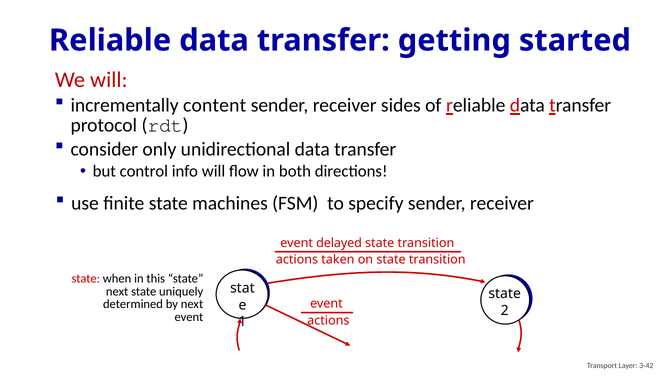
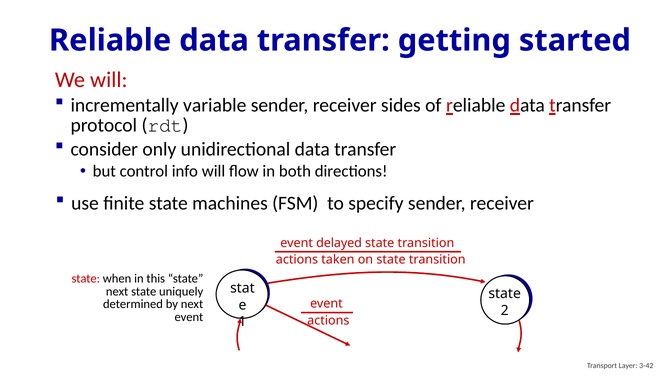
content: content -> variable (215, 105)
